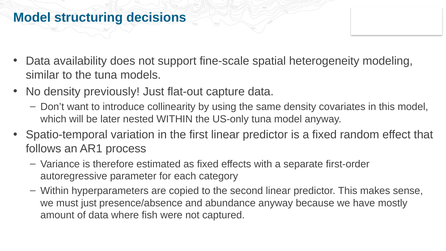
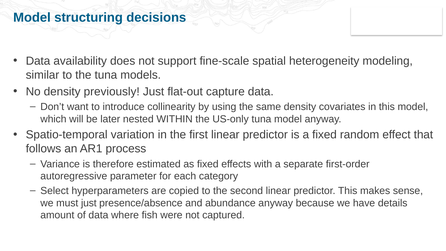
Within: Within -> Select (55, 191)
mostly: mostly -> details (393, 203)
